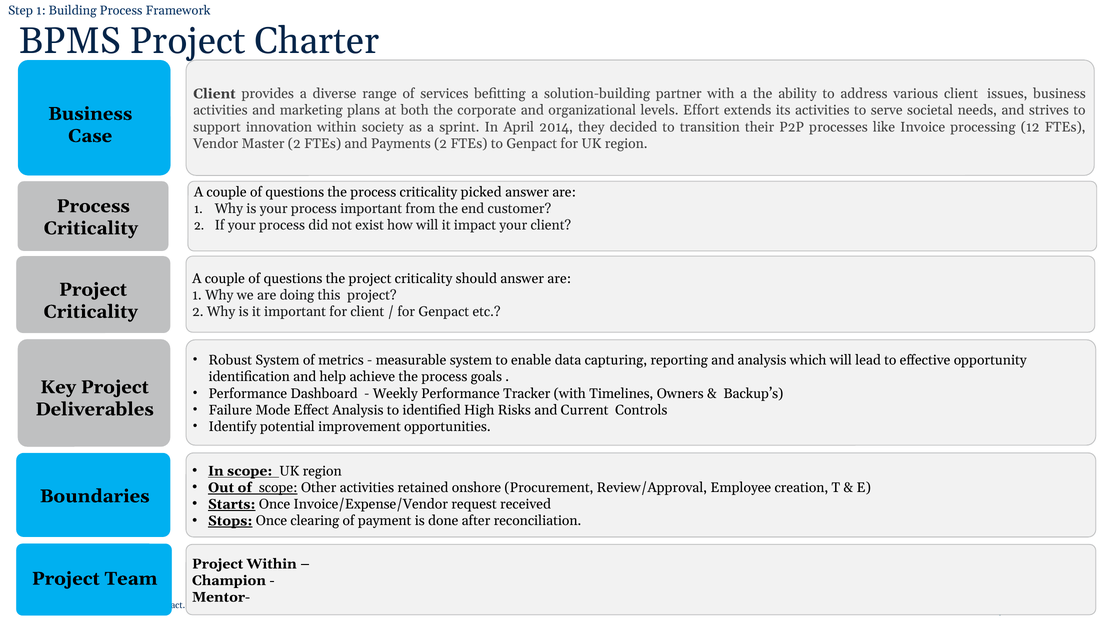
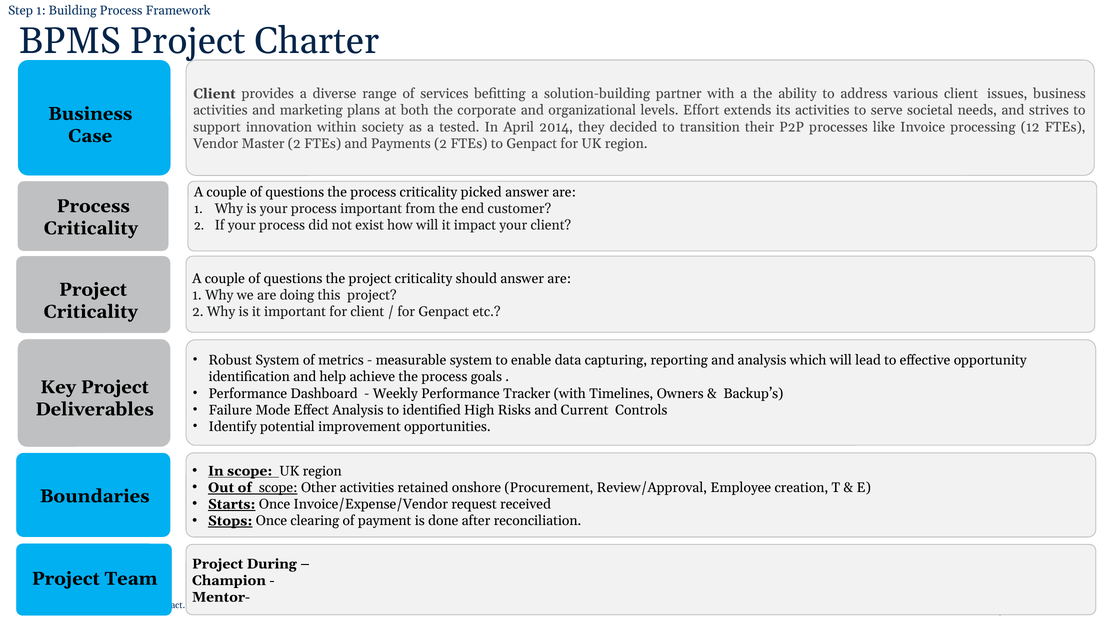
sprint: sprint -> tested (459, 127)
Project Within: Within -> During (272, 564)
